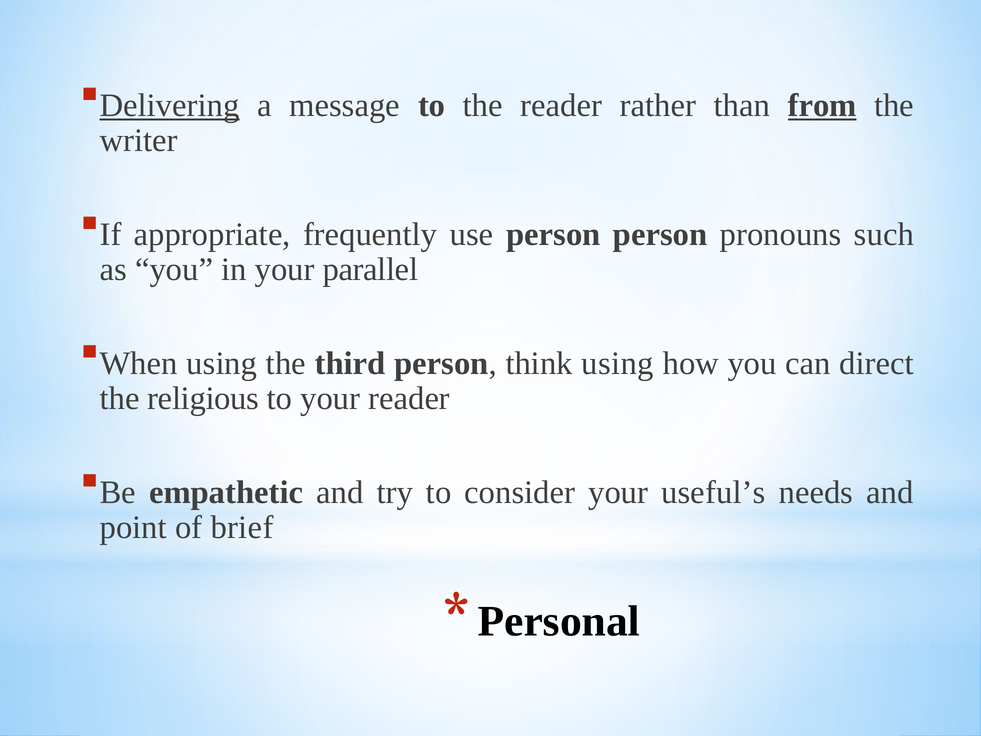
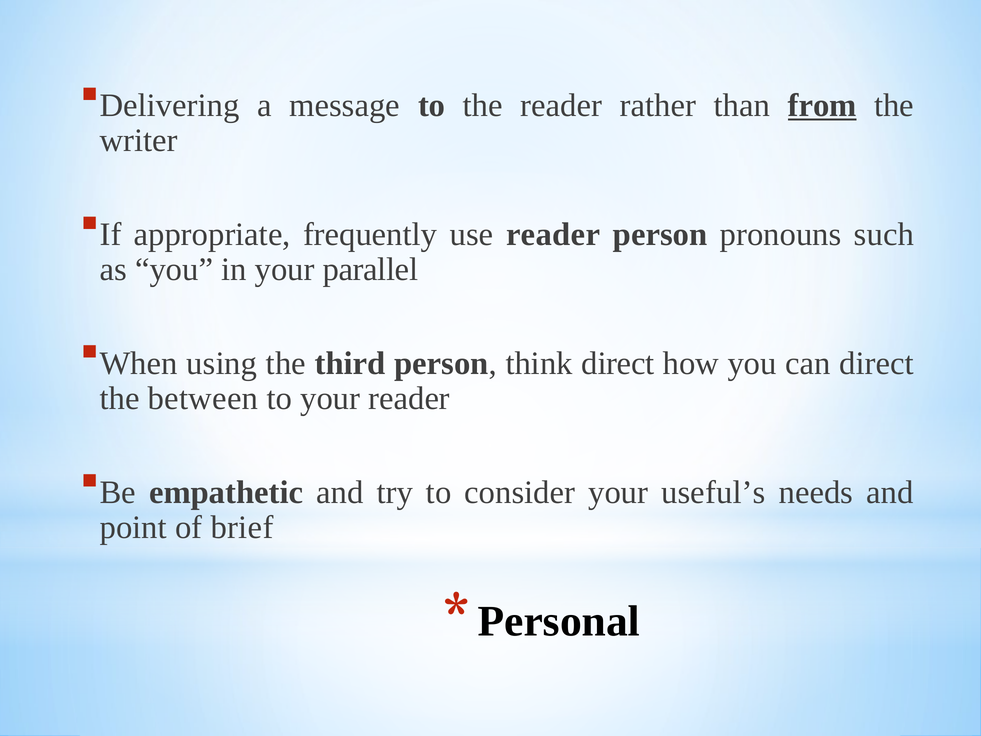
Delivering underline: present -> none (170, 105)
use person: person -> reader (553, 234)
think using: using -> direct (618, 363)
religious: religious -> between (203, 398)
